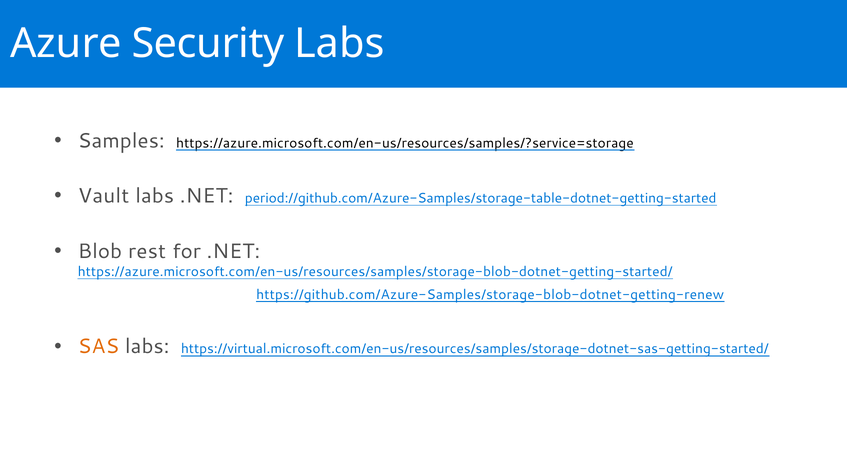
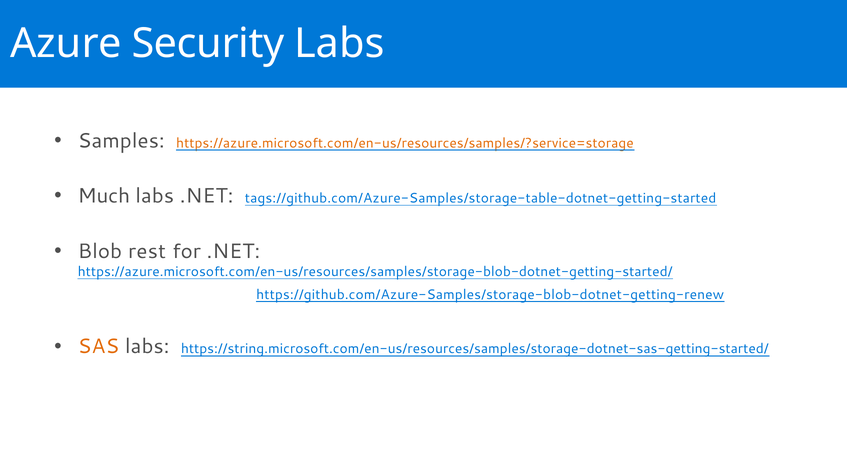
https://azure.microsoft.com/en-us/resources/samples/?service=storage colour: black -> orange (405, 143)
Vault: Vault -> Much (104, 196)
period://github.com/Azure-Samples/storage-table-dotnet-getting-started: period://github.com/Azure-Samples/storage-table-dotnet-getting-started -> tags://github.com/Azure-Samples/storage-table-dotnet-getting-started (481, 198)
https://virtual.microsoft.com/en-us/resources/samples/storage-dotnet-sas-getting-started/: https://virtual.microsoft.com/en-us/resources/samples/storage-dotnet-sas-getting-started/ -> https://string.microsoft.com/en-us/resources/samples/storage-dotnet-sas-getting-started/ (475, 349)
